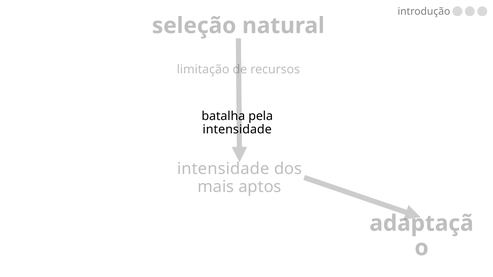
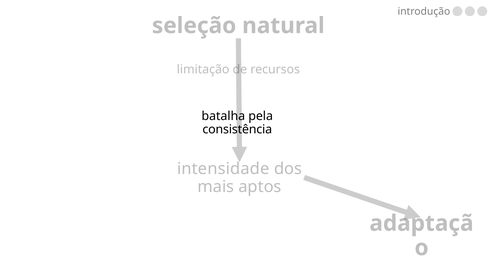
intensidade: intensidade -> consistência (237, 130)
